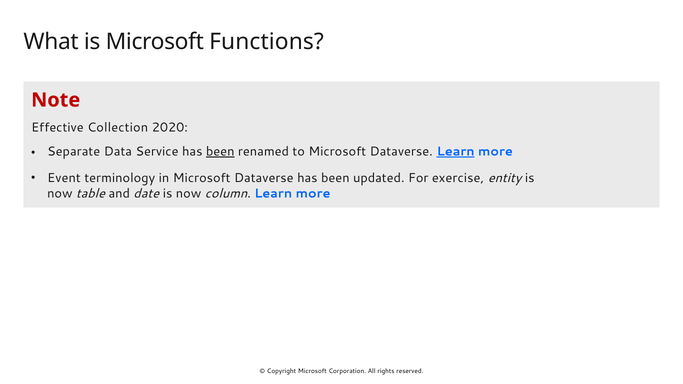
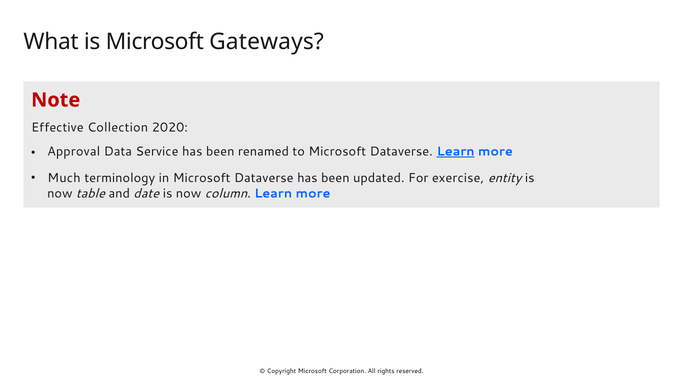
Functions: Functions -> Gateways (266, 42)
Separate: Separate -> Approval (74, 152)
been underline: present -> none (220, 152)
Event: Event -> Much (64, 178)
